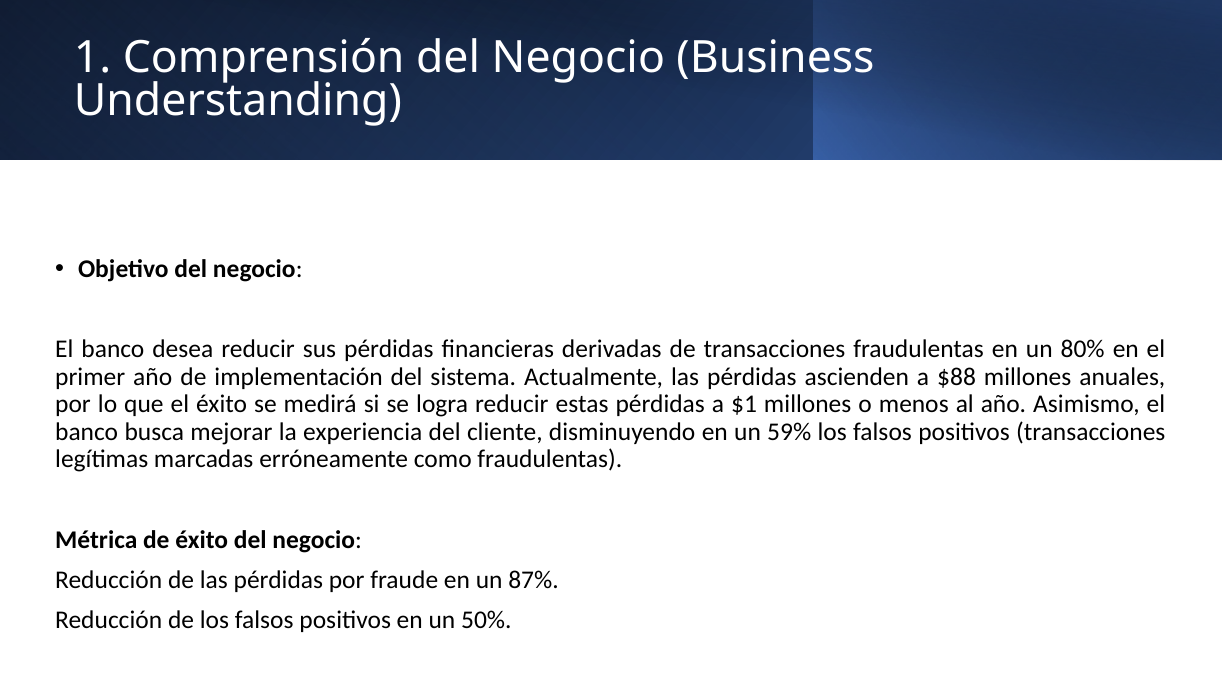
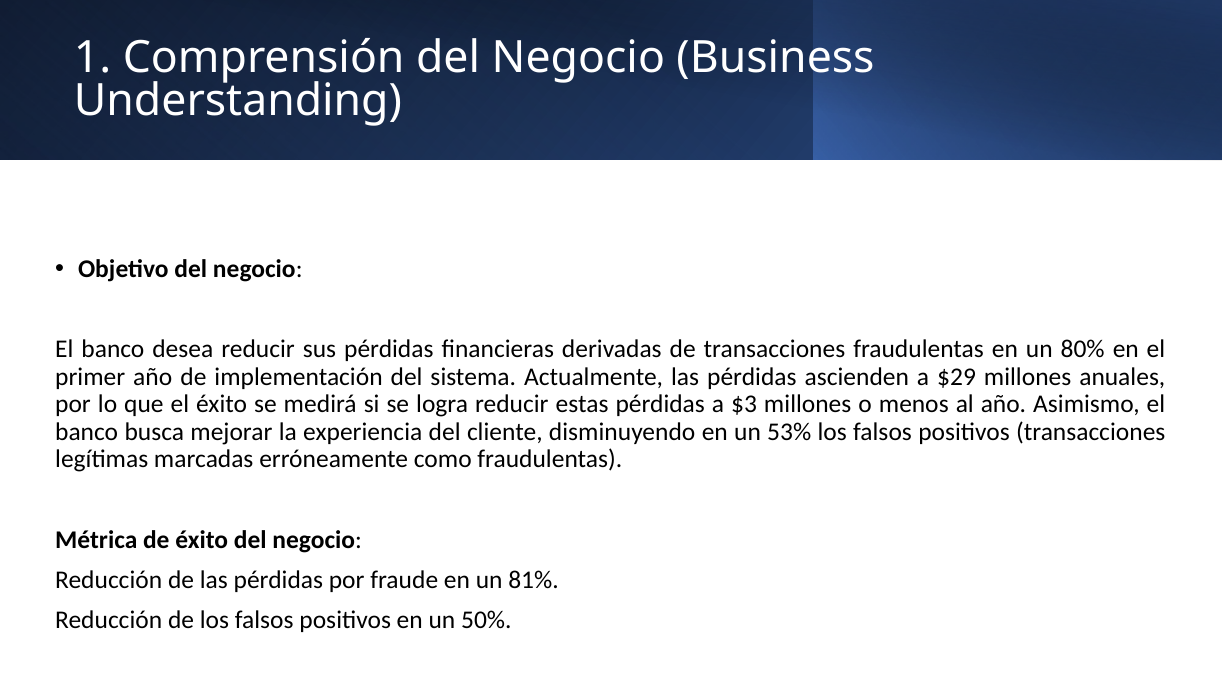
$88: $88 -> $29 (957, 377)
$1: $1 -> $3 (744, 405)
59%: 59% -> 53% (789, 432)
87%: 87% -> 81% (534, 581)
